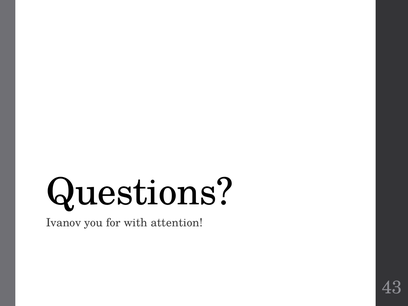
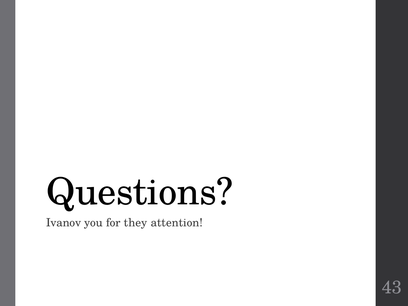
with: with -> they (136, 223)
